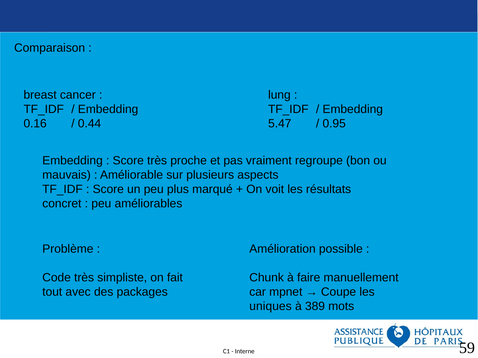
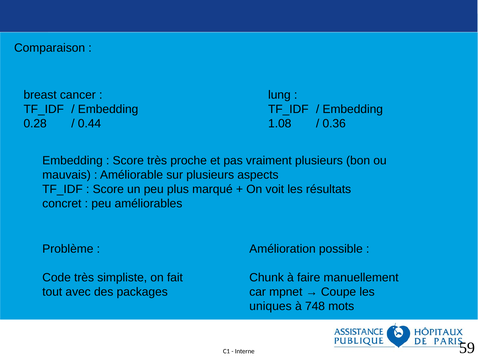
0.16: 0.16 -> 0.28 (35, 124)
5.47: 5.47 -> 1.08 (280, 124)
0.95: 0.95 -> 0.36 (334, 124)
vraiment regroupe: regroupe -> plusieurs (319, 161)
389: 389 -> 748 (315, 307)
